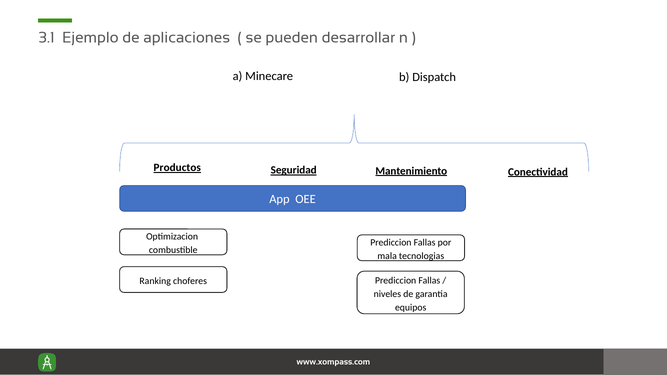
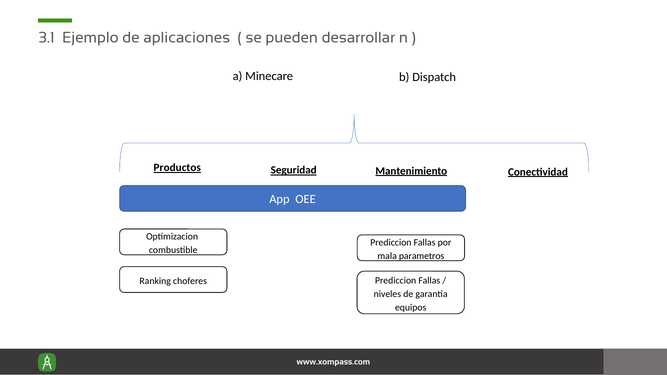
tecnologias: tecnologias -> parametros (422, 256)
